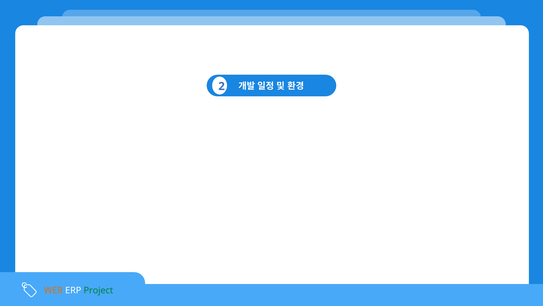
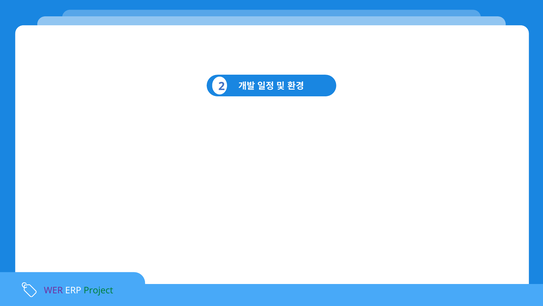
WER colour: orange -> purple (53, 290)
